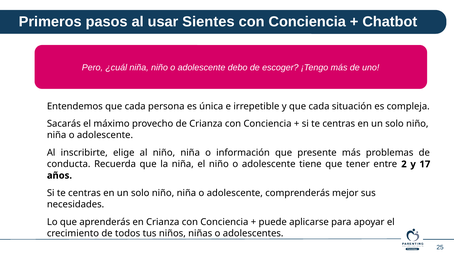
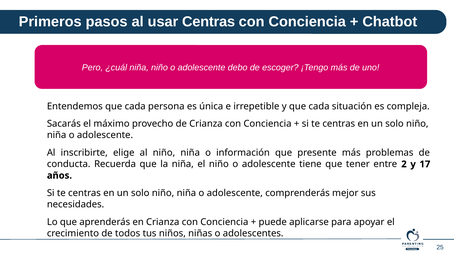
usar Sientes: Sientes -> Centras (209, 22)
